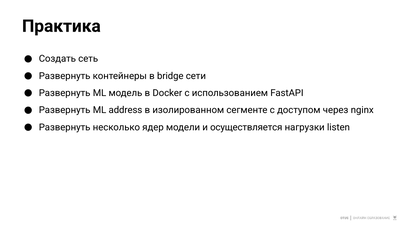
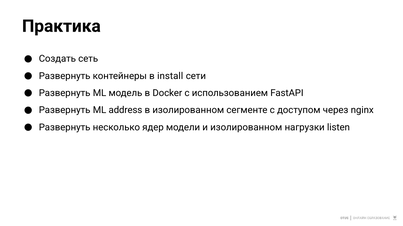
bridge: bridge -> install (170, 76)
и осуществляется: осуществляется -> изолированном (246, 128)
